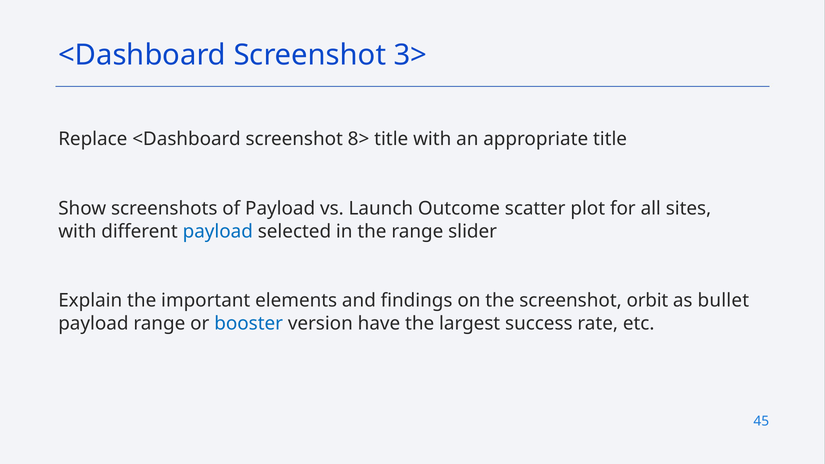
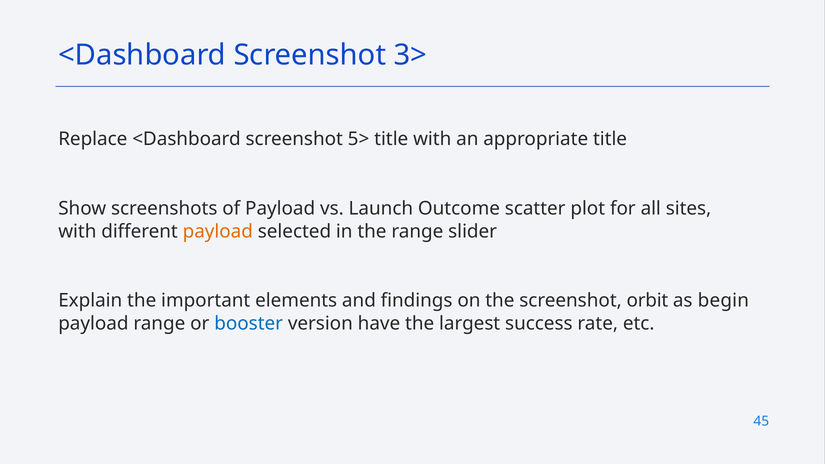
8>: 8> -> 5> (359, 139)
payload colour: blue -> orange (218, 231)
bullet: bullet -> begin (723, 301)
